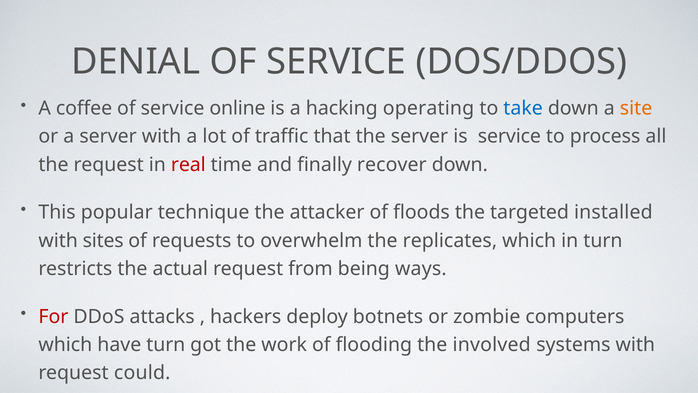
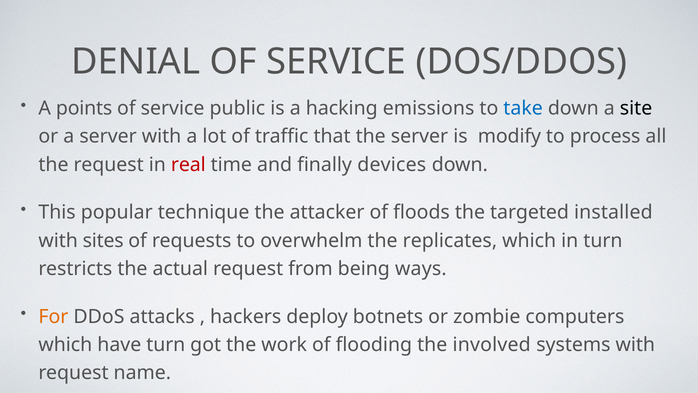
coffee: coffee -> points (84, 108)
online: online -> public (237, 108)
operating: operating -> emissions (429, 108)
site colour: orange -> black (636, 108)
is service: service -> modify (509, 136)
recover: recover -> devices (392, 164)
For colour: red -> orange (53, 316)
could: could -> name (142, 373)
